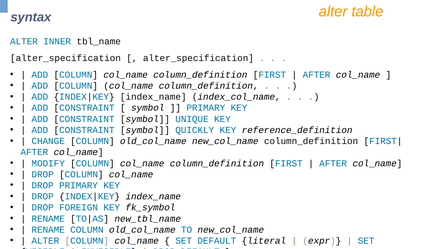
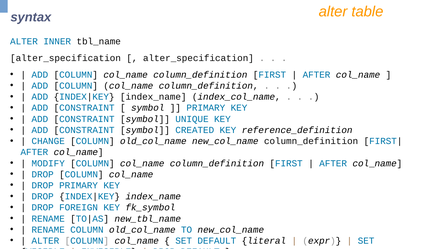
QUICKLY: QUICKLY -> CREATED (195, 130)
